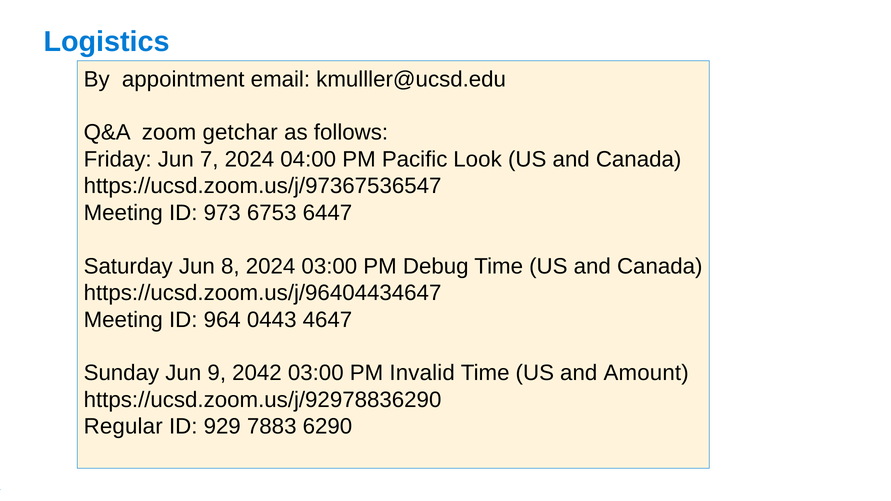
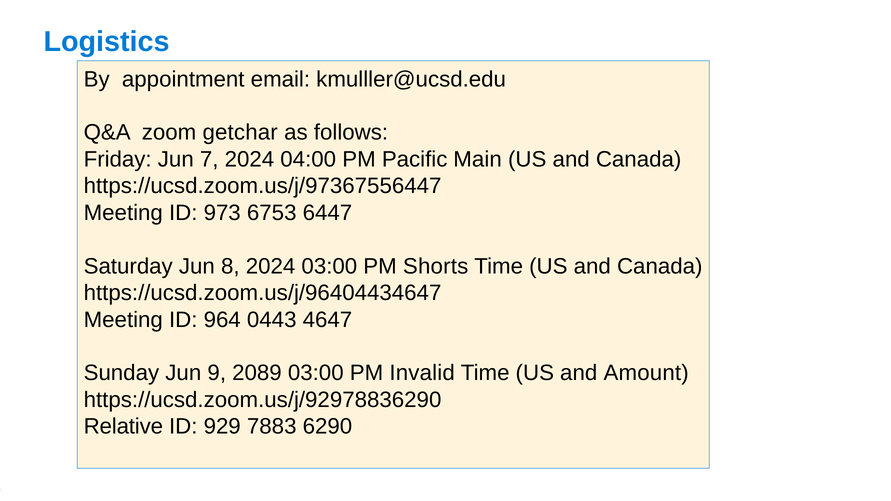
Look: Look -> Main (478, 159)
https://ucsd.zoom.us/j/97367536547: https://ucsd.zoom.us/j/97367536547 -> https://ucsd.zoom.us/j/97367556447 (263, 186)
Debug: Debug -> Shorts (436, 266)
2042: 2042 -> 2089 (257, 373)
Regular: Regular -> Relative (123, 427)
